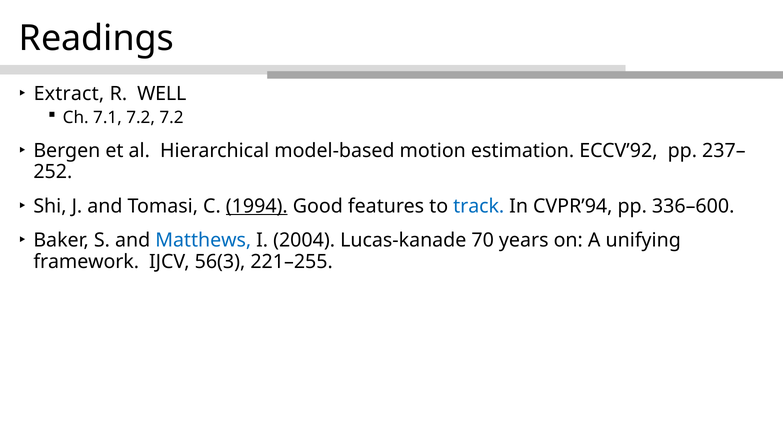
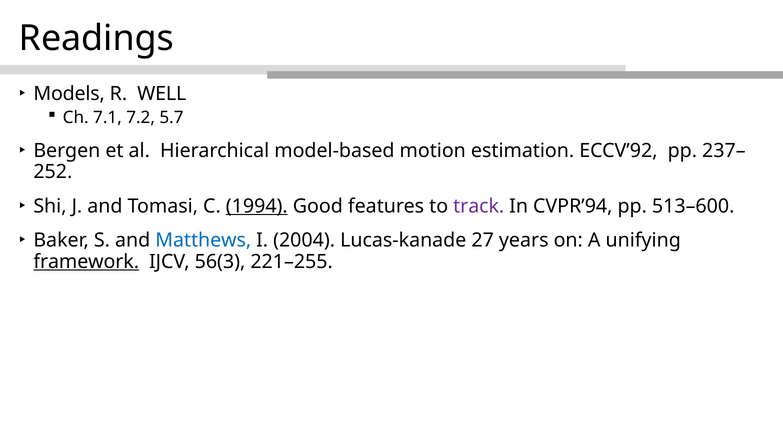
Extract: Extract -> Models (69, 94)
7.2 7.2: 7.2 -> 5.7 (172, 118)
track colour: blue -> purple (479, 206)
336–600: 336–600 -> 513–600 (693, 206)
70: 70 -> 27 (483, 240)
framework underline: none -> present (86, 261)
